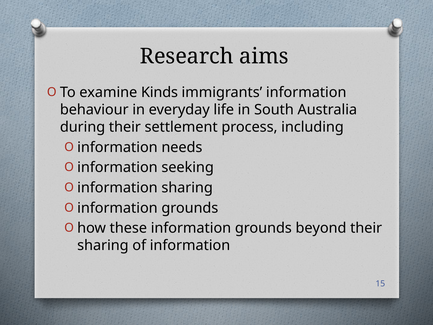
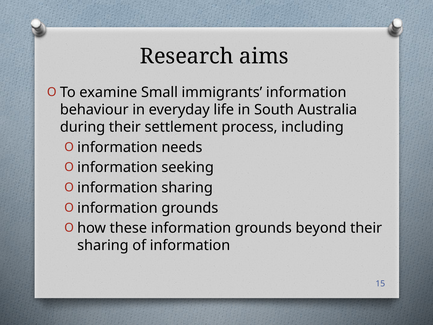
Kinds: Kinds -> Small (159, 92)
